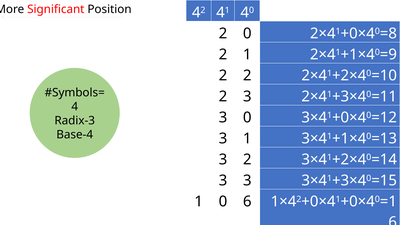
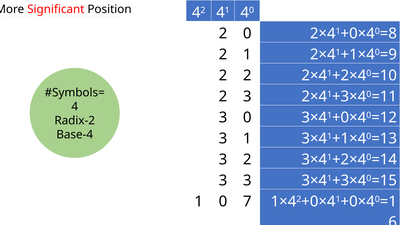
Radix-3: Radix-3 -> Radix-2 (75, 121)
0 6: 6 -> 7 (247, 202)
